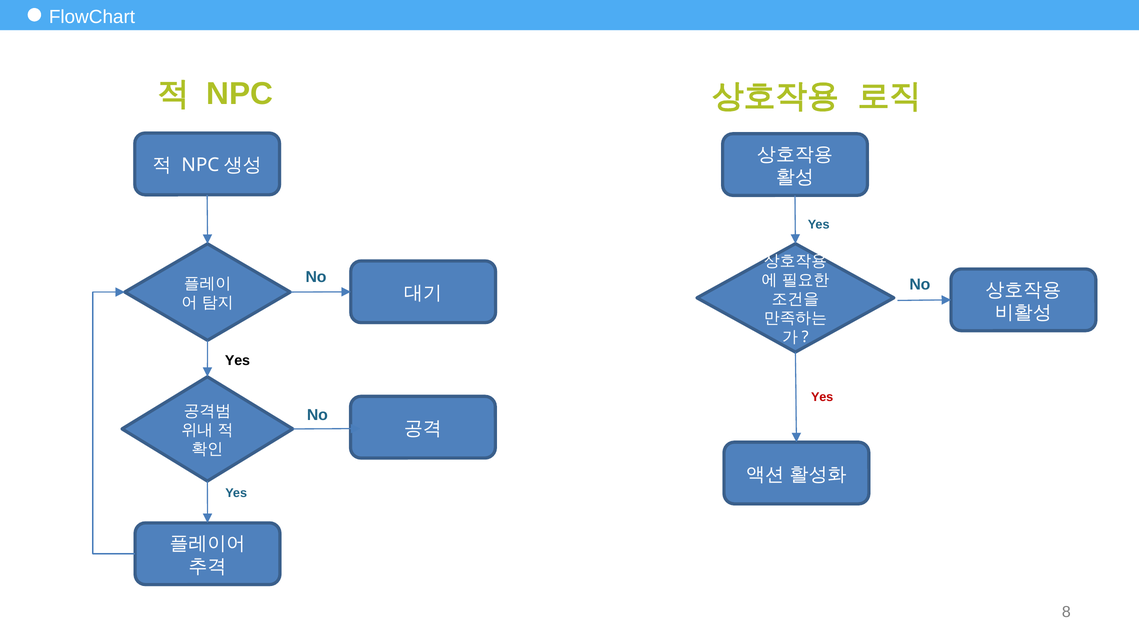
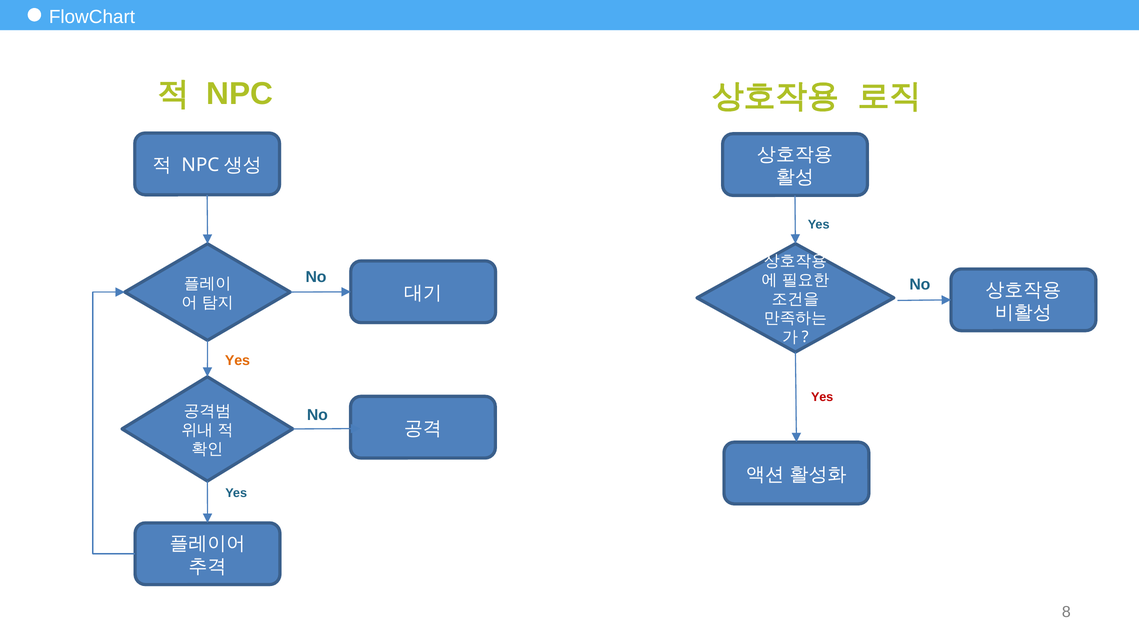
Yes colour: black -> orange (237, 360)
